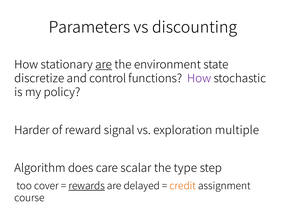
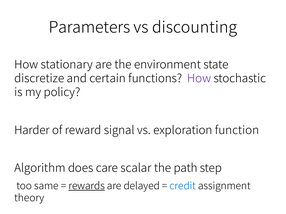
are underline: present -> none (104, 65)
control: control -> certain (108, 79)
multiple: multiple -> function (237, 130)
type: type -> path (186, 168)
cover: cover -> same (46, 186)
credit colour: orange -> blue (183, 186)
course: course -> theory (29, 198)
